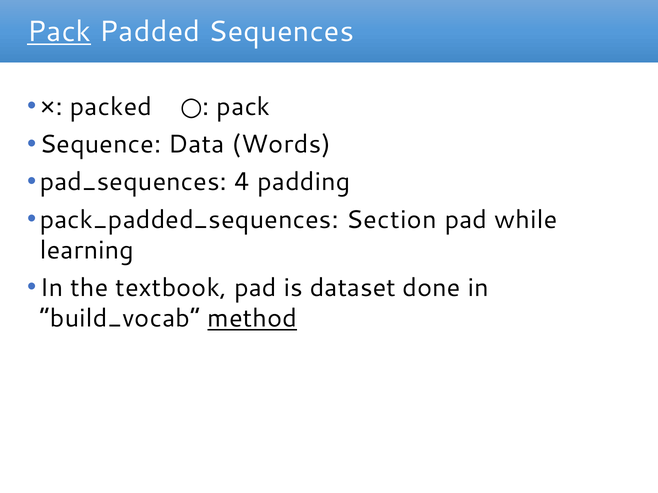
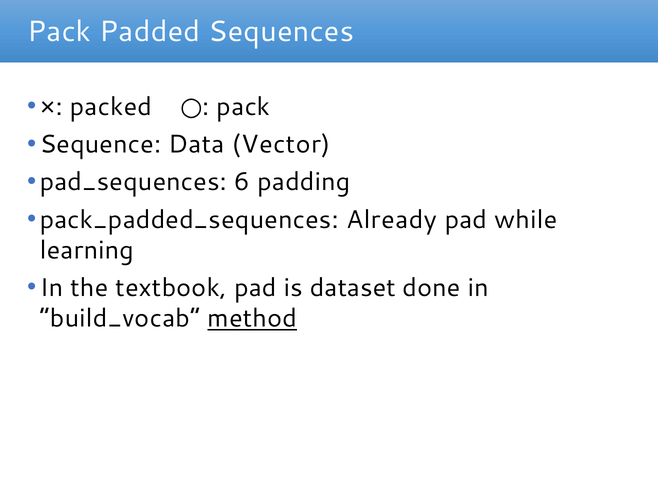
Pack underline: present -> none (59, 32)
Words: Words -> Vector (281, 145)
4: 4 -> 6 (242, 182)
Section: Section -> Already (392, 220)
